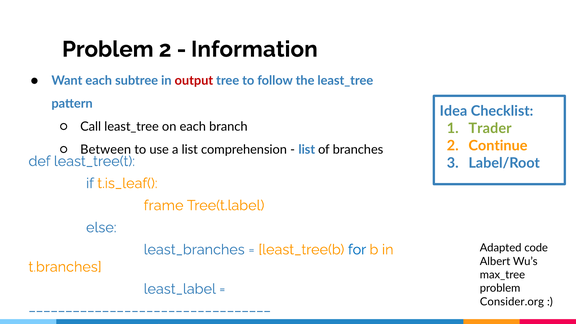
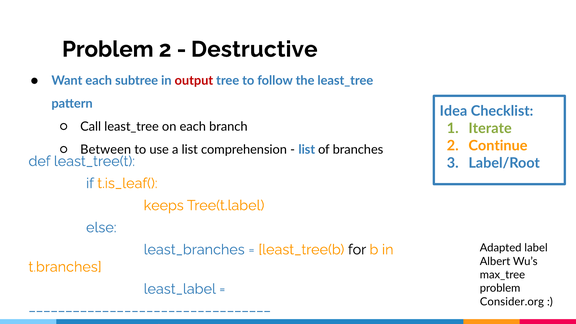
Information: Information -> Destructive (254, 49)
Trader: Trader -> Iterate (490, 128)
frame: frame -> keeps (164, 205)
for colour: blue -> black (357, 250)
code: code -> label (536, 248)
